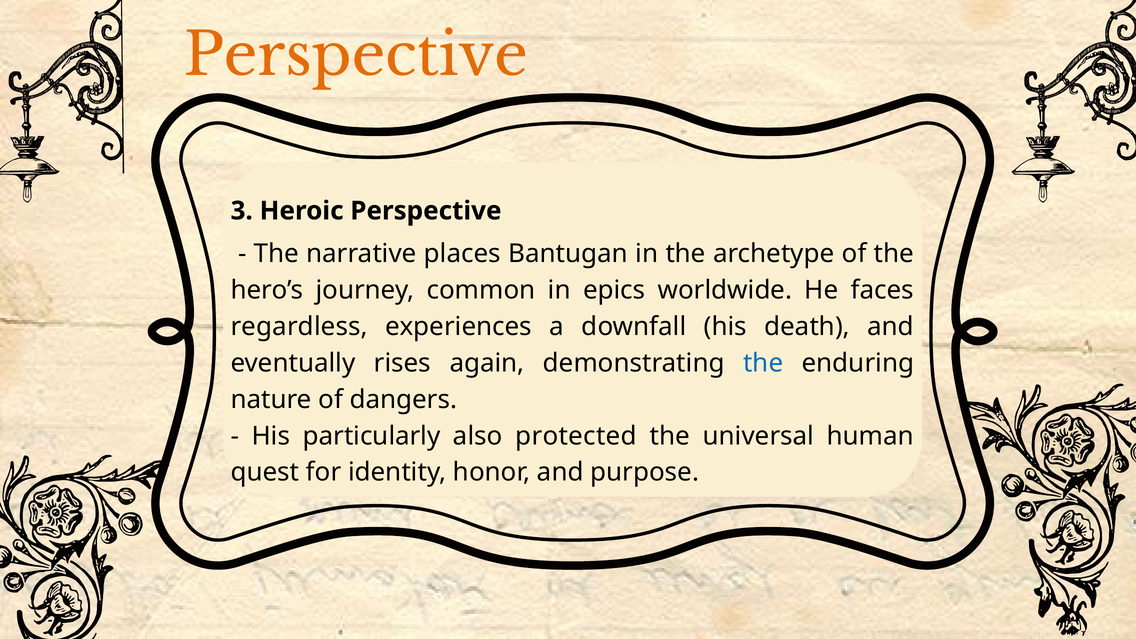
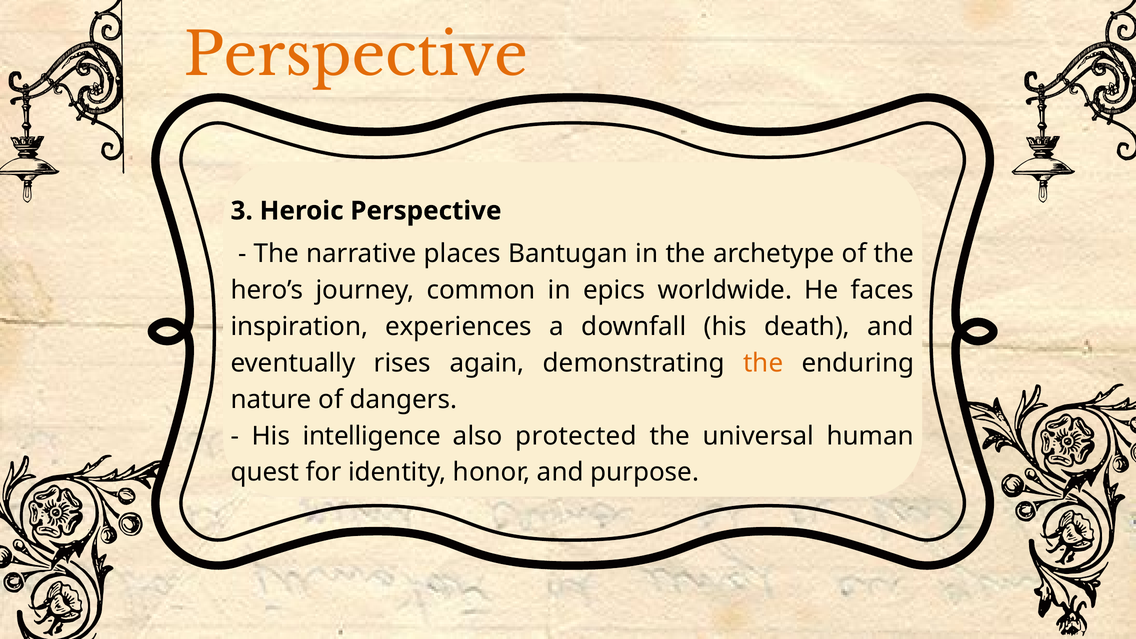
regardless: regardless -> inspiration (299, 327)
the colour: blue -> orange (763, 363)
particularly: particularly -> intelligence (372, 436)
